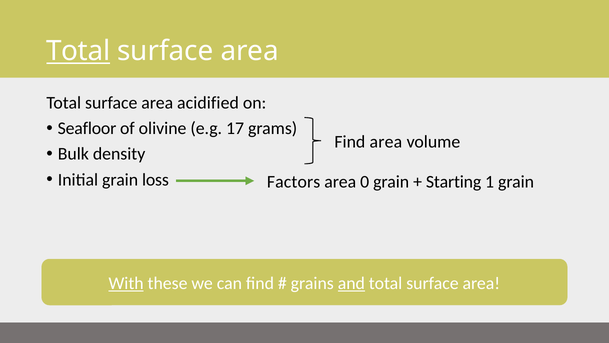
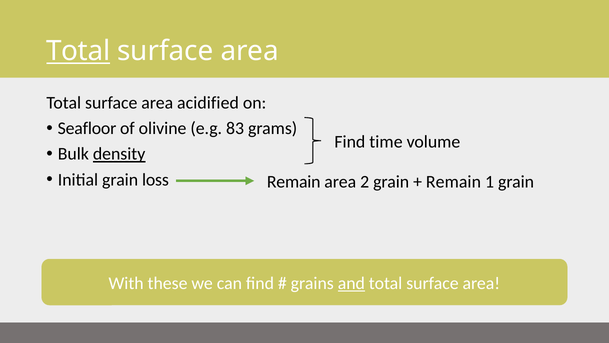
17: 17 -> 83 (235, 128)
Find area: area -> time (386, 142)
density underline: none -> present (119, 154)
Factors: Factors -> Remain (294, 182)
0: 0 -> 2 (365, 182)
Starting: Starting -> Remain (453, 182)
With underline: present -> none (126, 283)
